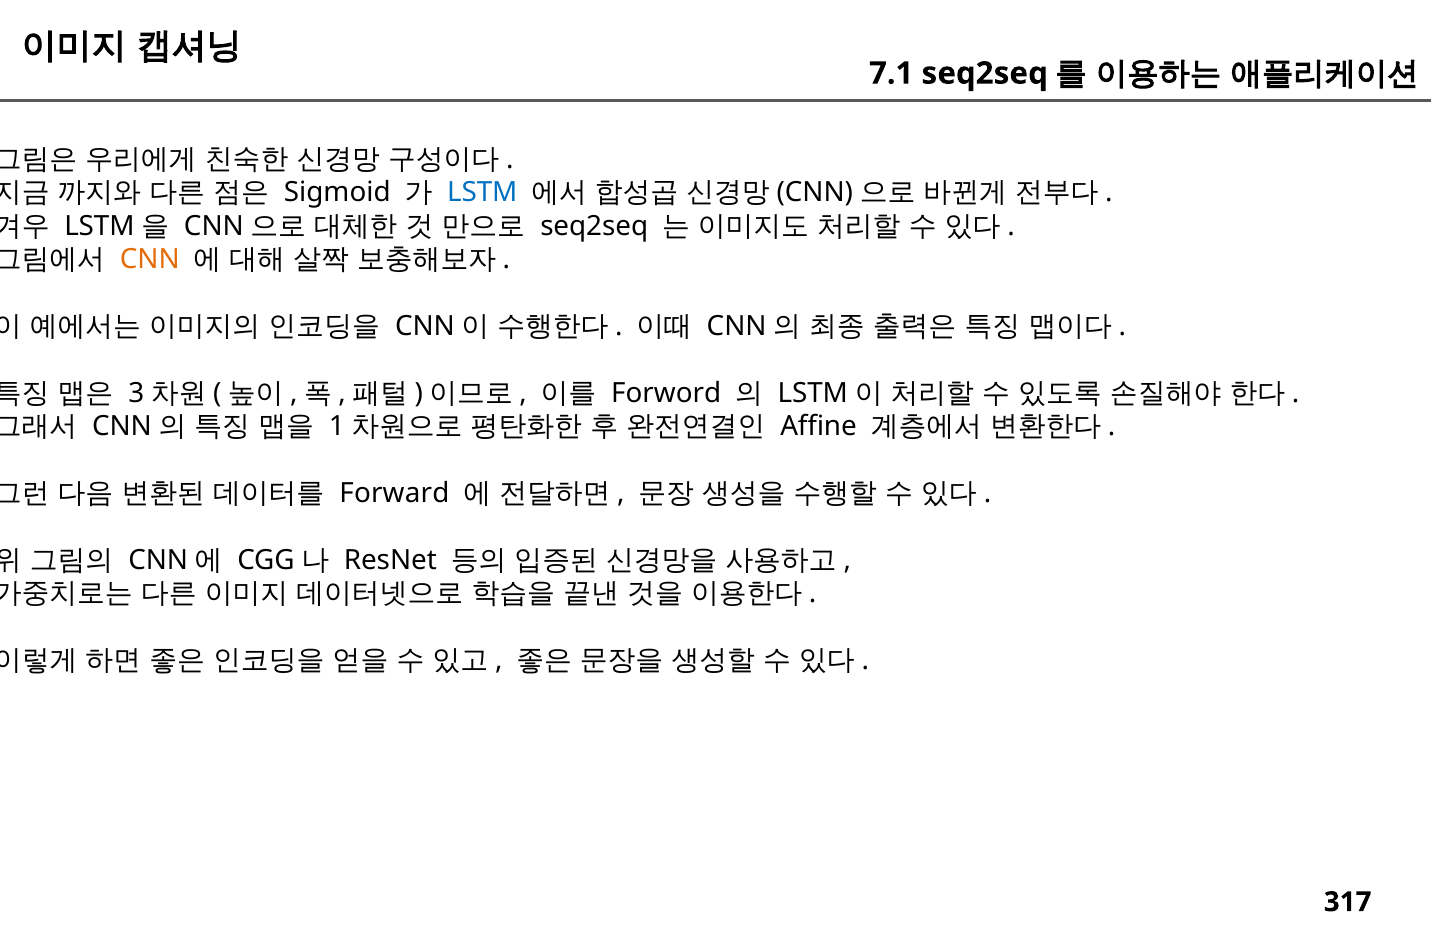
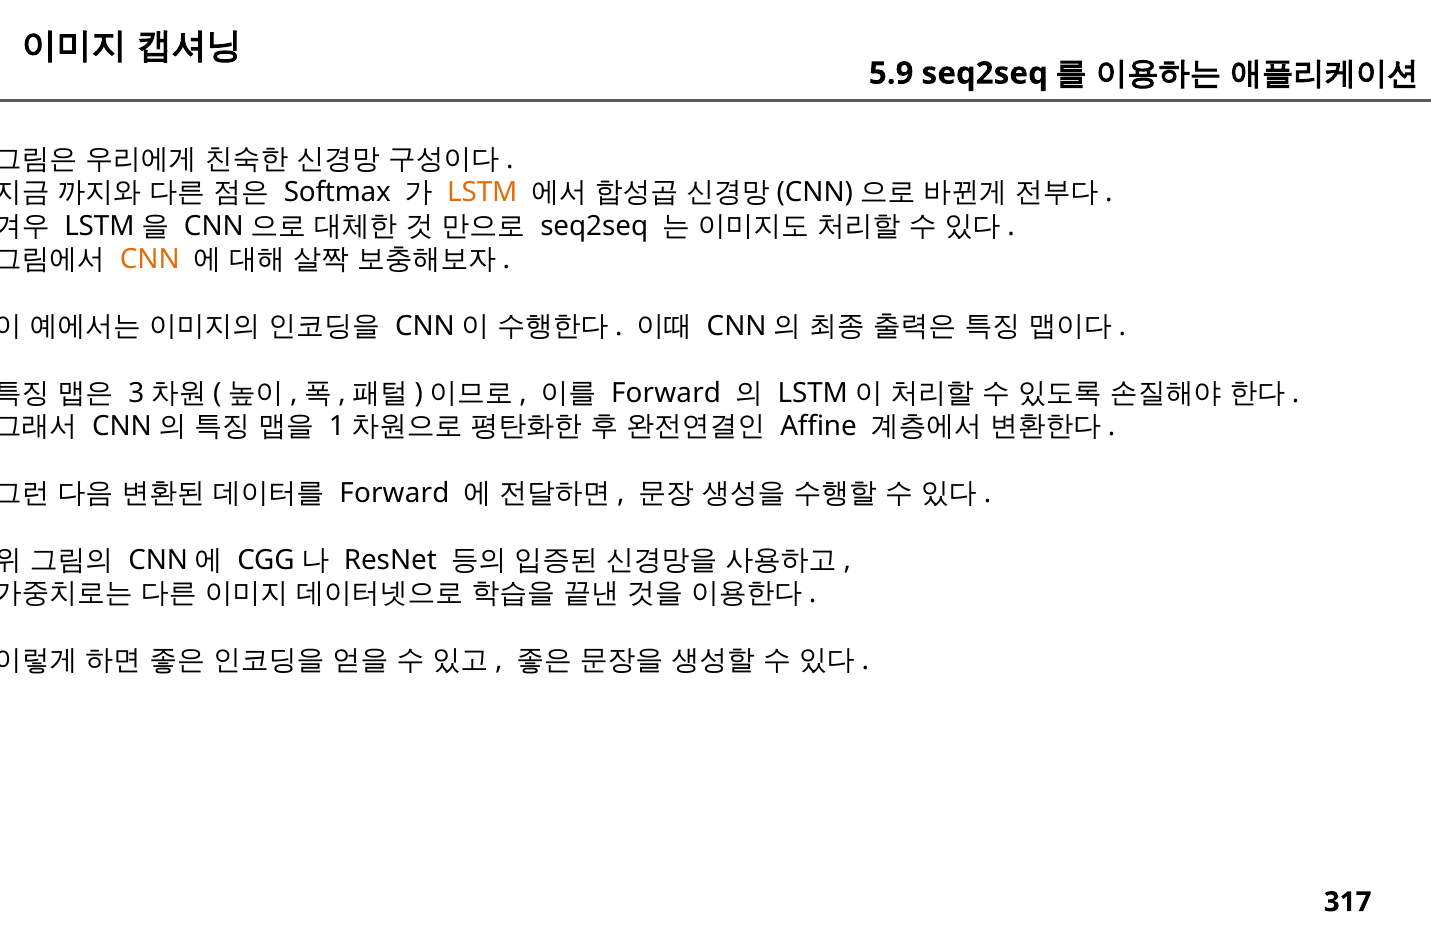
7.1: 7.1 -> 5.9 (891, 73)
Sigmoid: Sigmoid -> Softmax (337, 193)
LSTM colour: blue -> orange (482, 193)
Forword: Forword -> Forward (666, 393)
